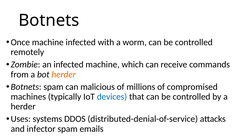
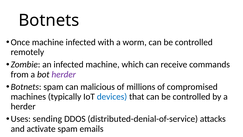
herder colour: orange -> purple (64, 74)
systems: systems -> sending (47, 119)
infector: infector -> activate (41, 129)
